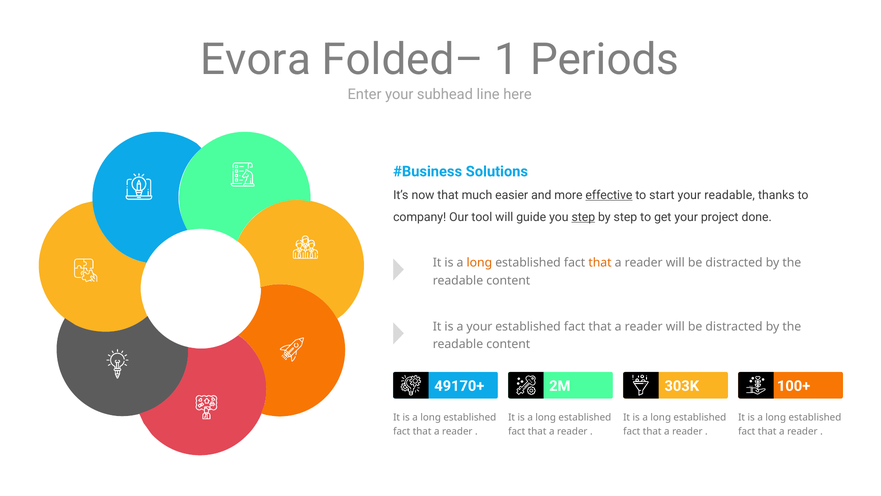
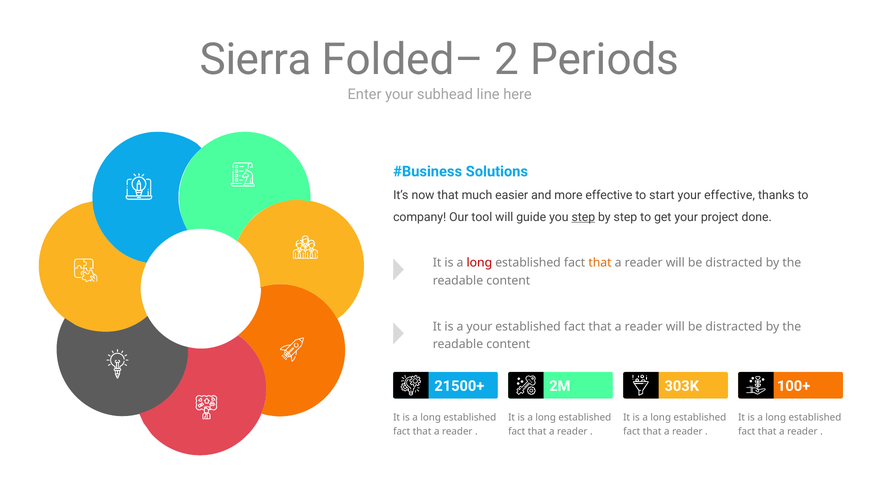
Evora: Evora -> Sierra (256, 60)
1: 1 -> 2 (507, 60)
effective underline: present -> none (609, 195)
your readable: readable -> effective (730, 195)
long colour: orange -> red (479, 263)
49170+: 49170+ -> 21500+ (459, 386)
